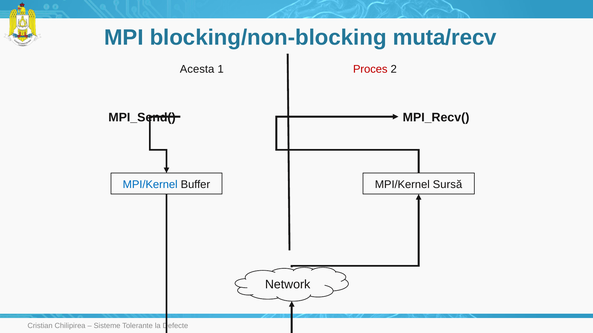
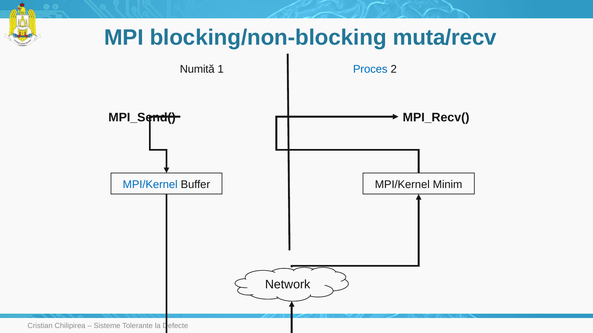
Acesta: Acesta -> Numită (197, 69)
Proces colour: red -> blue (370, 69)
Sursă: Sursă -> Minim (448, 185)
